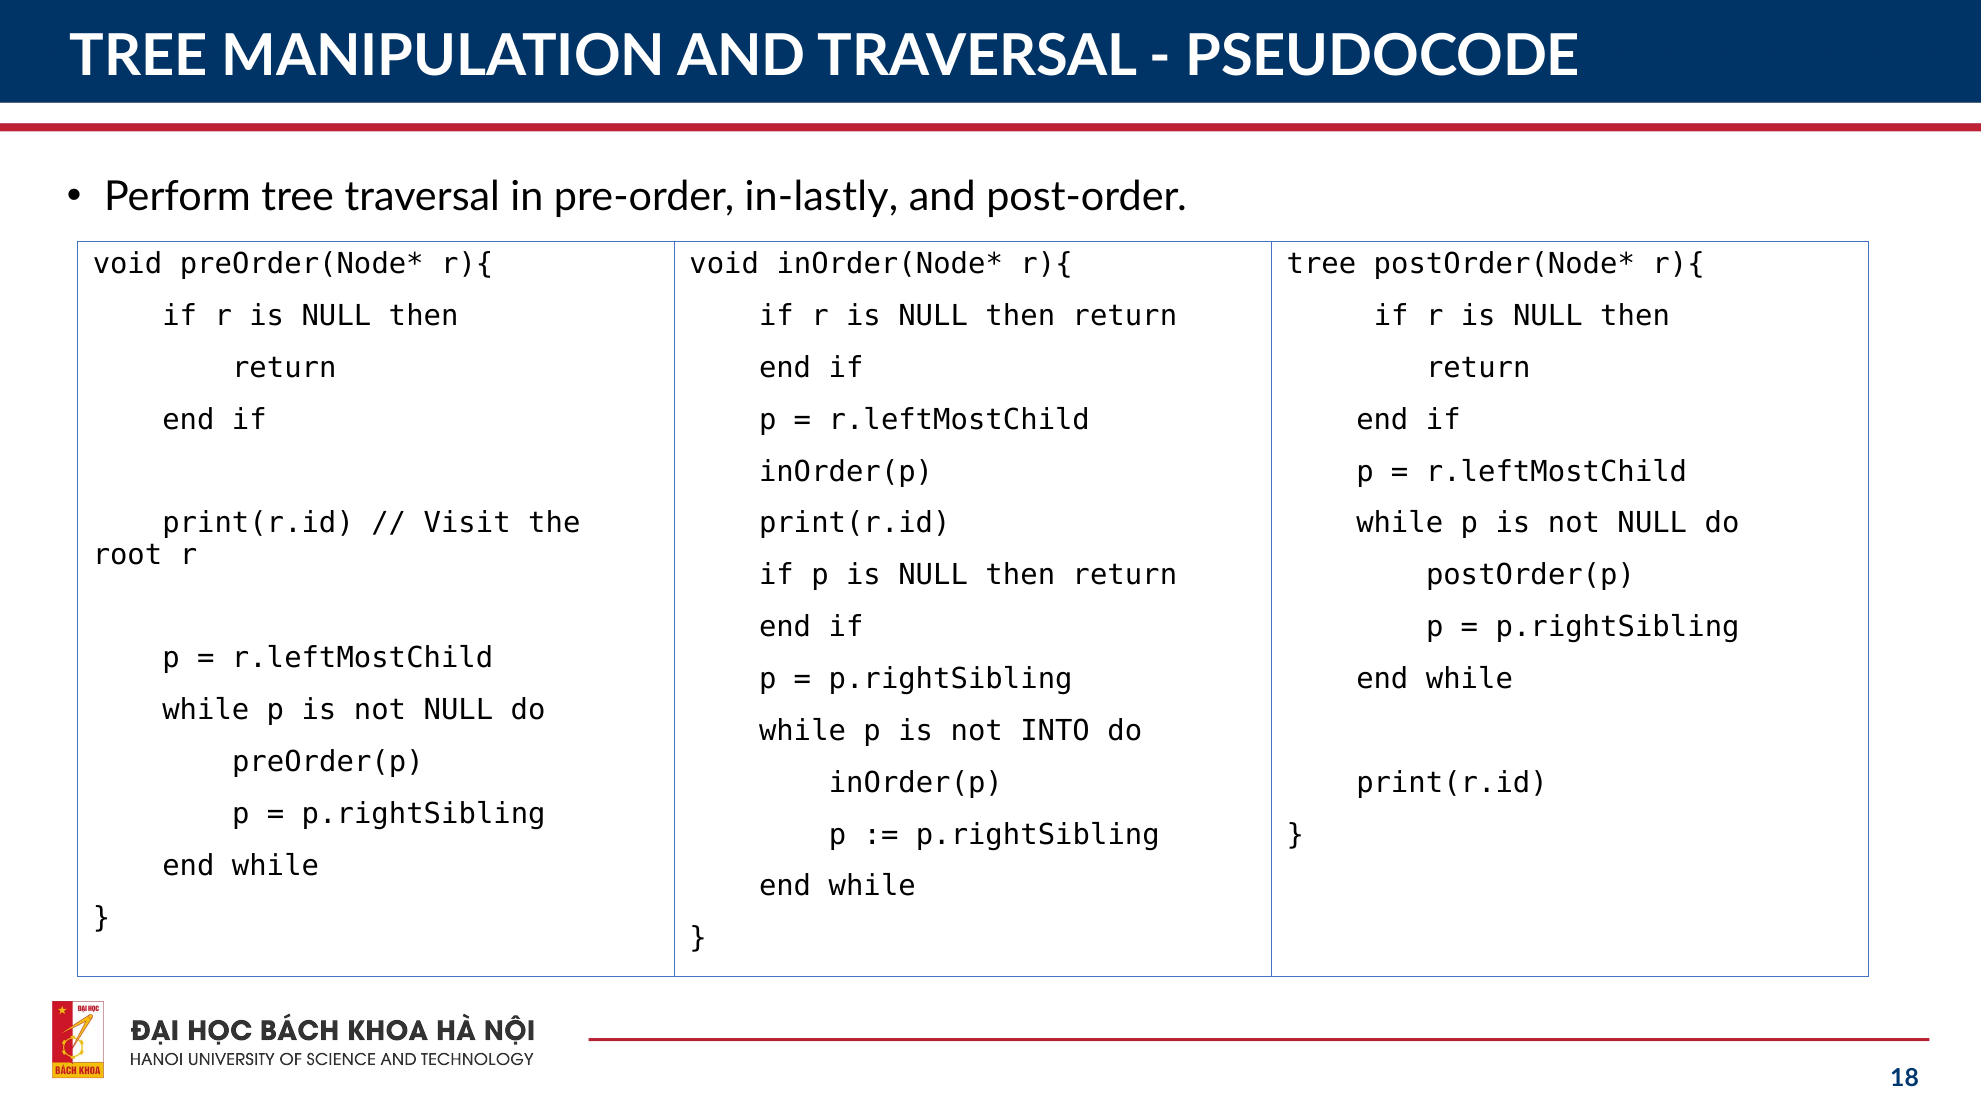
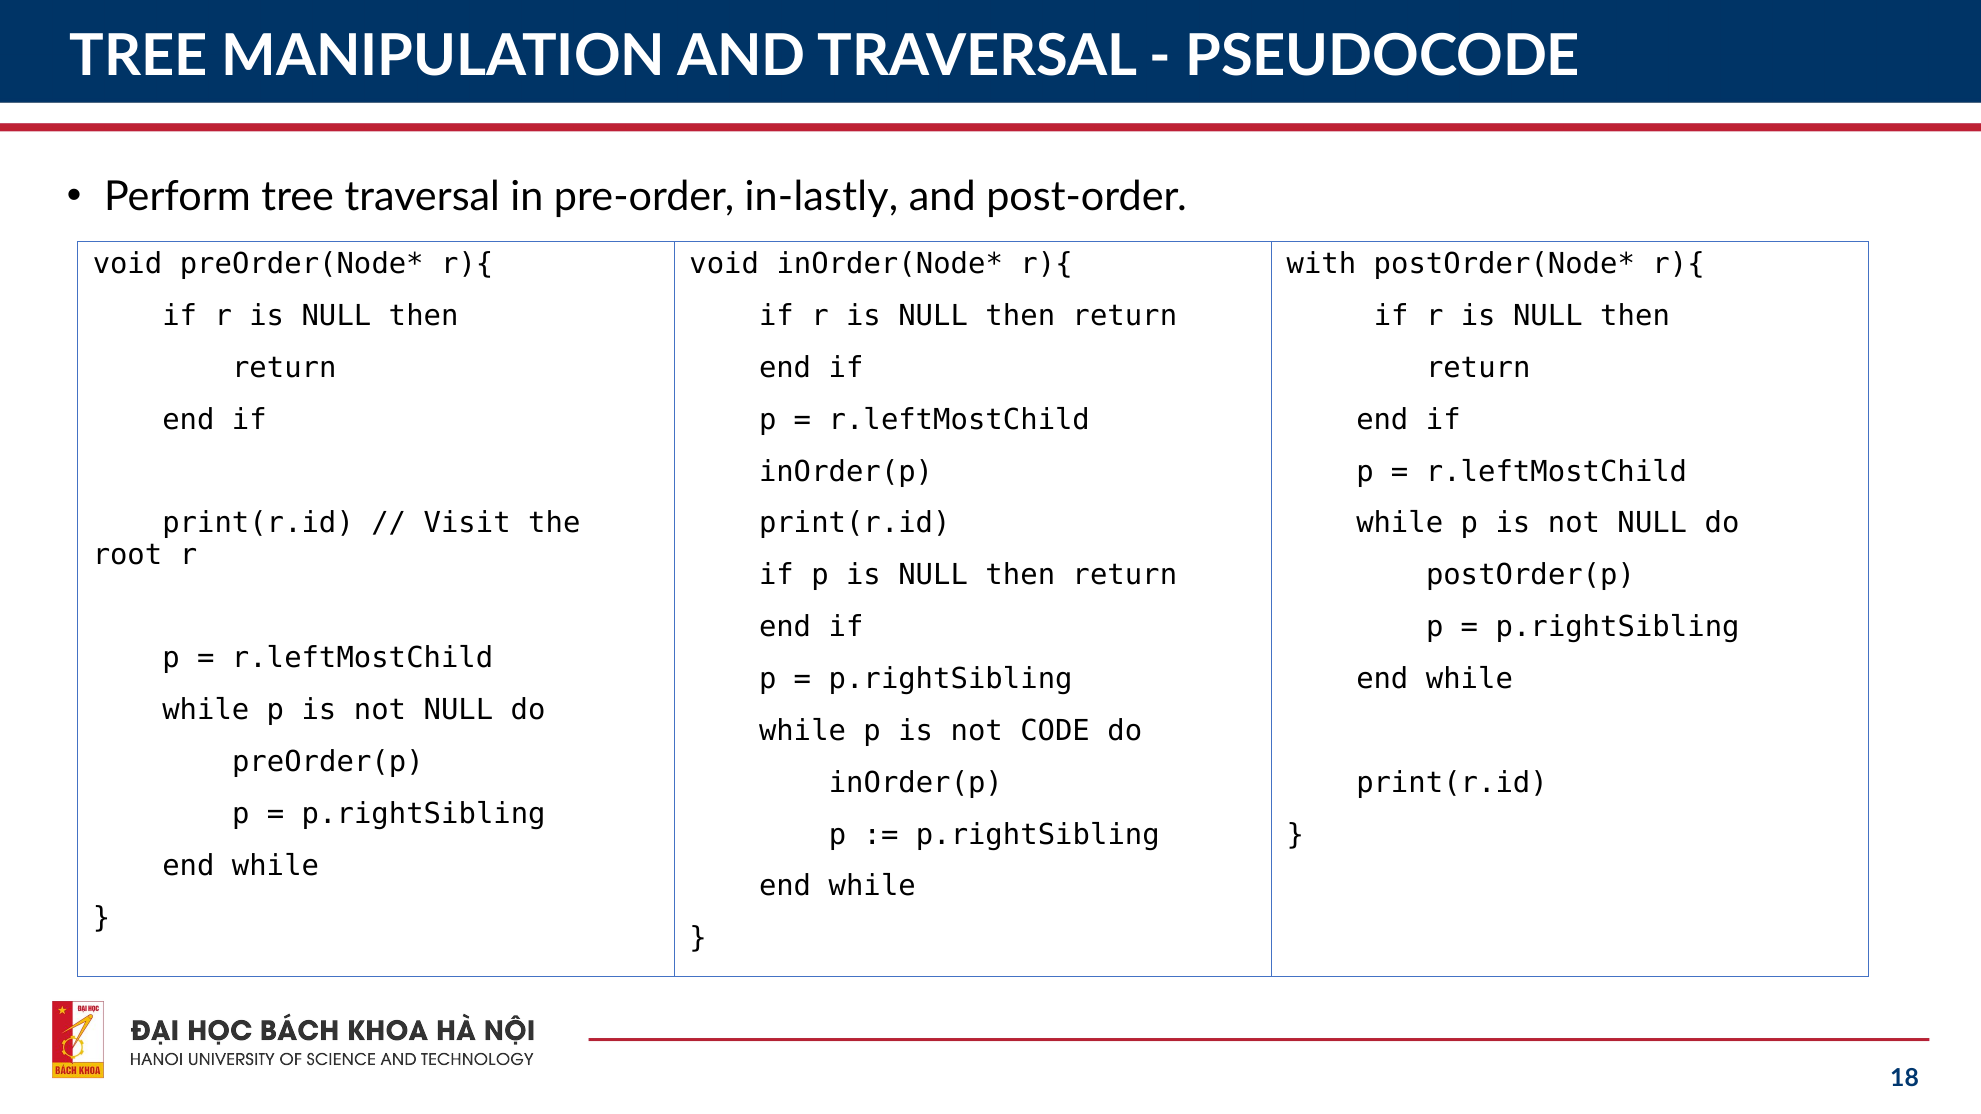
tree: tree -> with (1321, 264)
INTO: INTO -> CODE (1055, 731)
